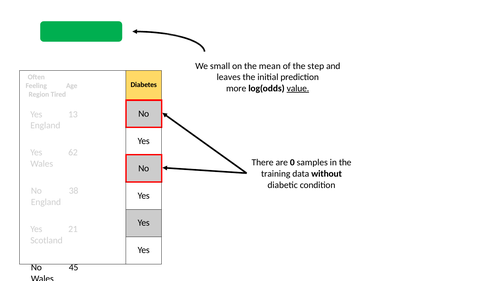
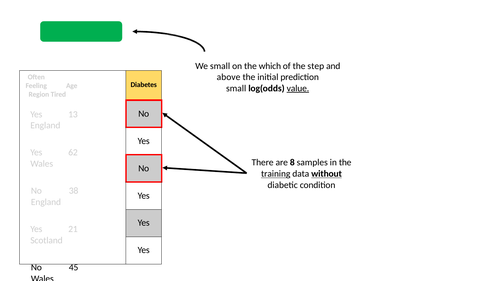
mean: mean -> which (270, 66)
leaves: leaves -> above (229, 77)
more: more -> small (236, 88)
0: 0 -> 8 (292, 163)
training underline: none -> present (276, 174)
without underline: none -> present (327, 174)
